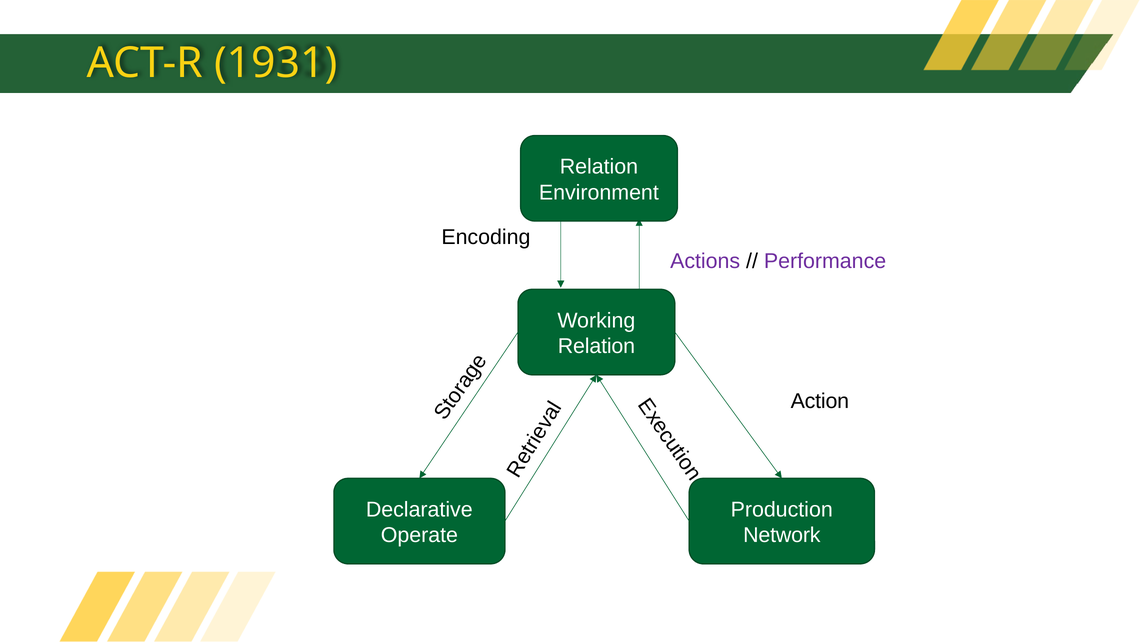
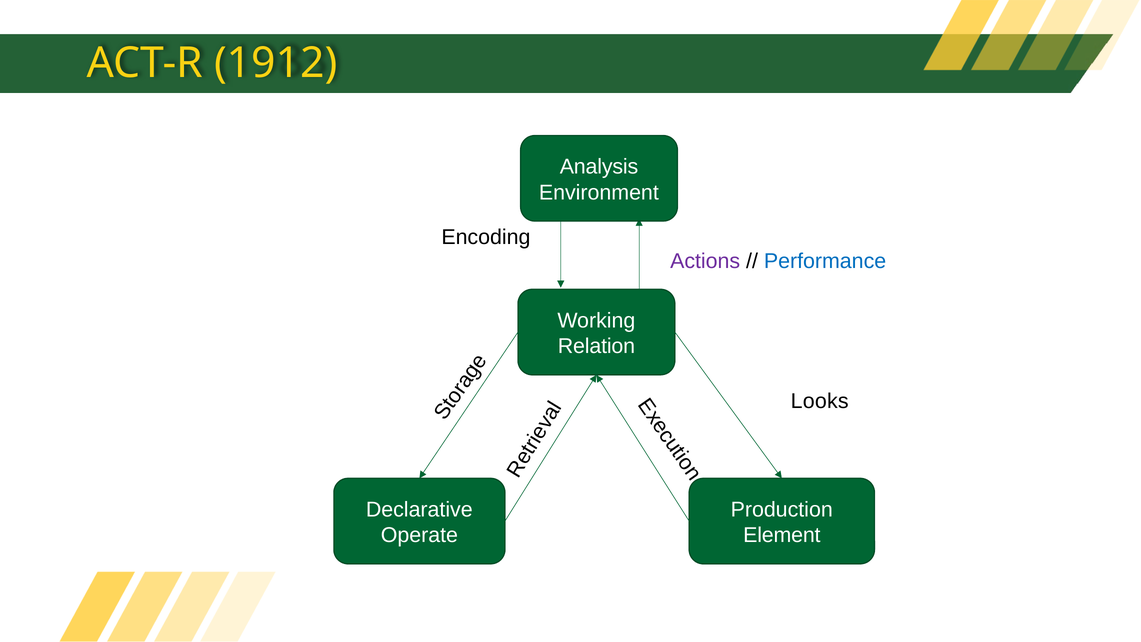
1931: 1931 -> 1912 (276, 63)
Relation: Relation -> Analysis (599, 167)
Performance colour: purple -> blue (825, 261)
Action: Action -> Looks (820, 401)
Network: Network -> Element (782, 535)
